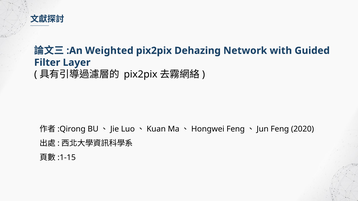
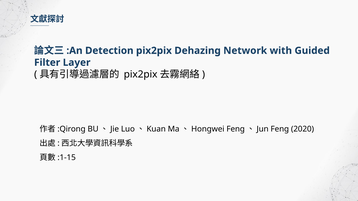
Weighted: Weighted -> Detection (109, 51)
